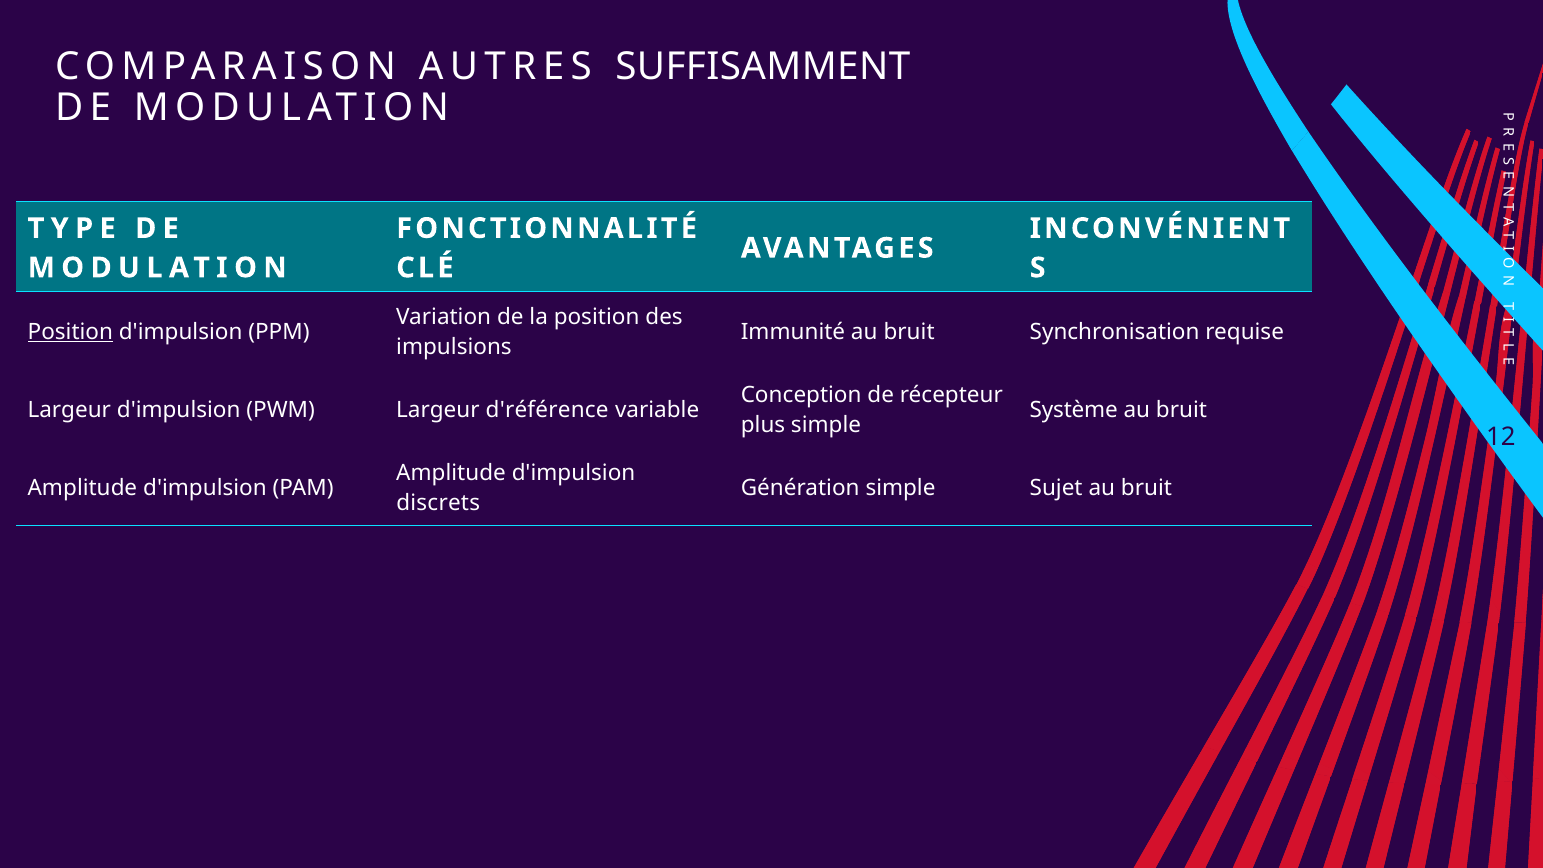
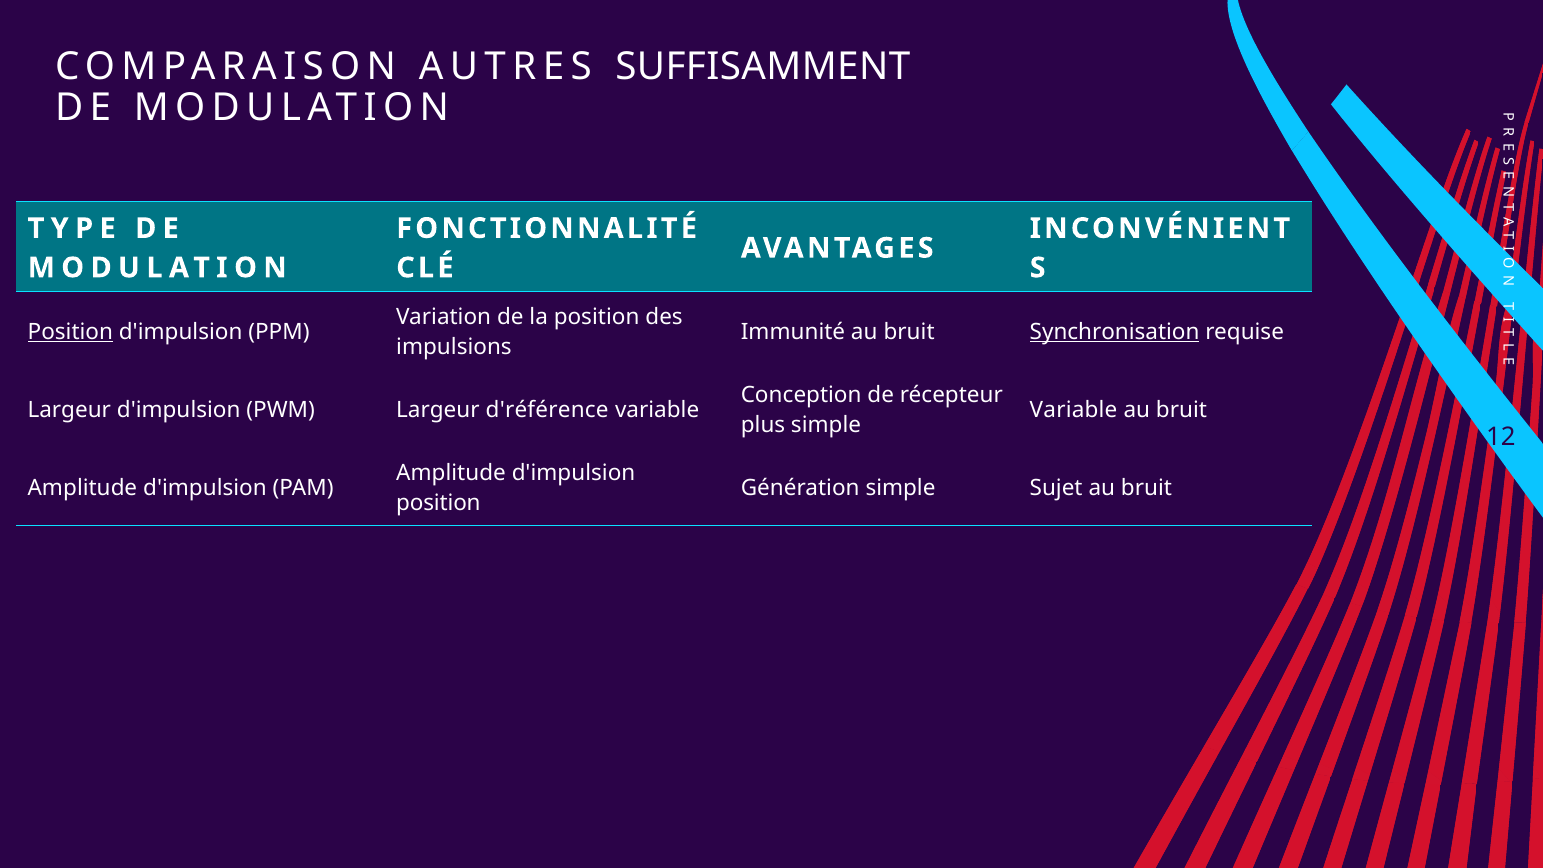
Synchronisation underline: none -> present (1115, 332)
Système: Système -> Variable (1074, 410)
discrets: discrets -> position (438, 503)
